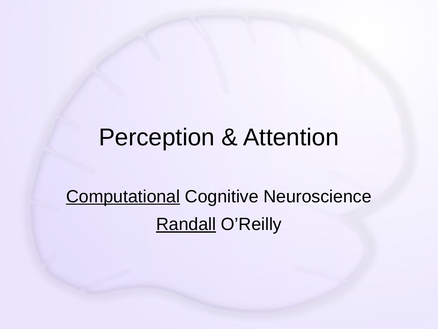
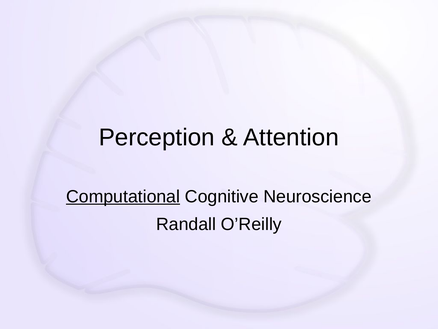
Randall underline: present -> none (186, 224)
